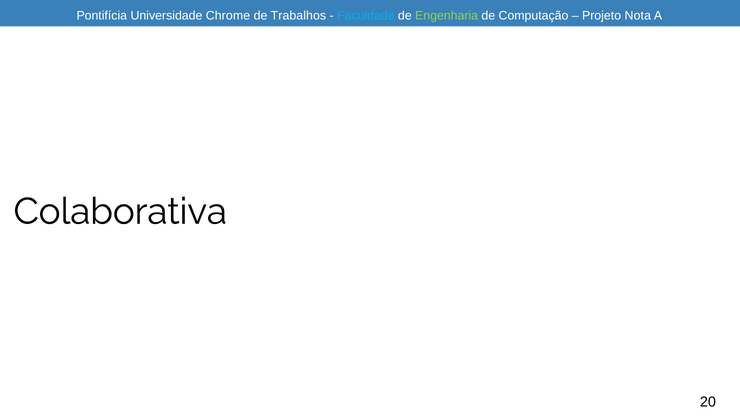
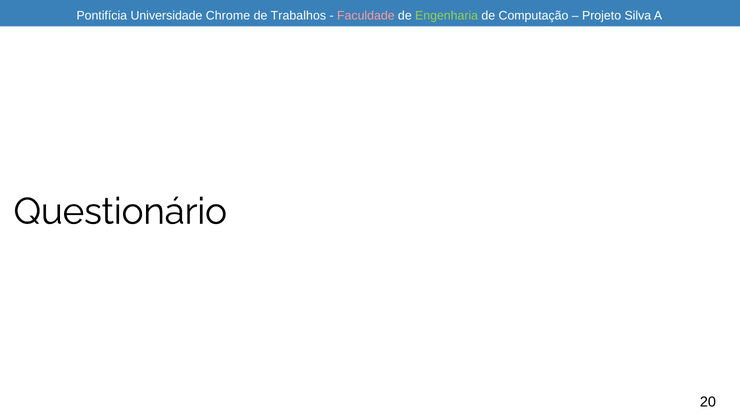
Faculdade colour: light blue -> pink (366, 16)
Nota: Nota -> Silva (638, 16)
Colaborativa: Colaborativa -> Questionário (120, 211)
